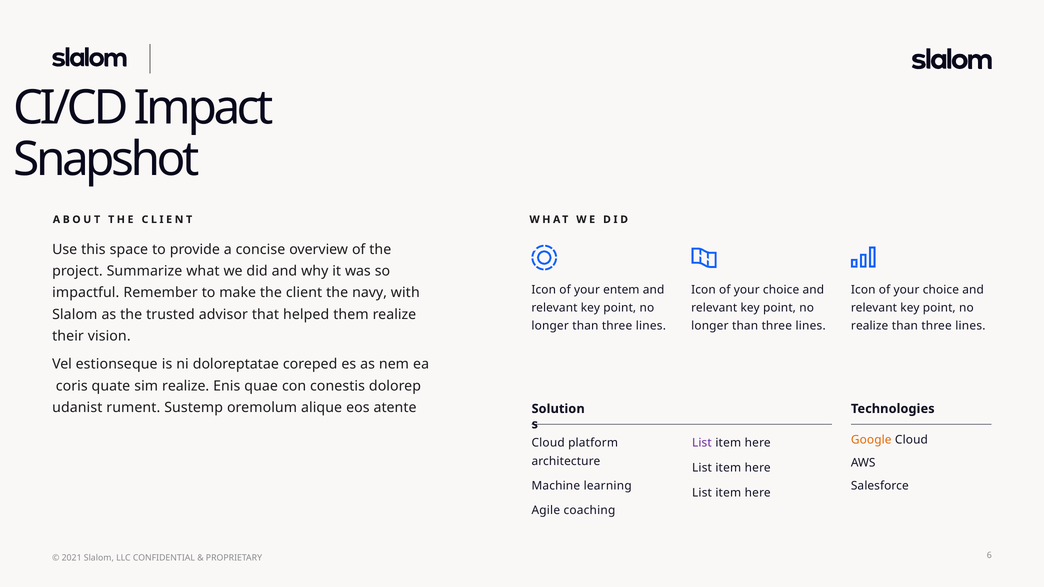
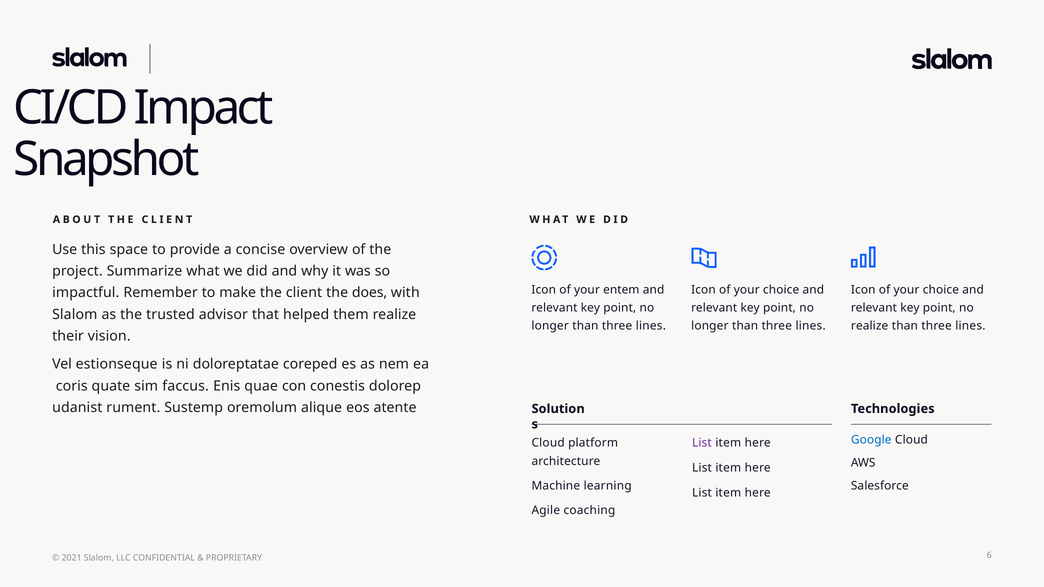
navy: navy -> does (370, 293)
sim realize: realize -> faccus (186, 386)
Google colour: orange -> blue (871, 440)
